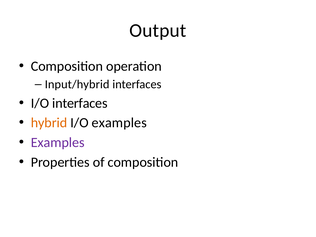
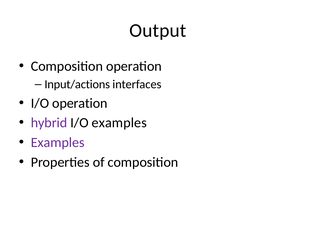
Input/hybrid: Input/hybrid -> Input/actions (77, 84)
I/O interfaces: interfaces -> operation (80, 103)
hybrid colour: orange -> purple (49, 123)
